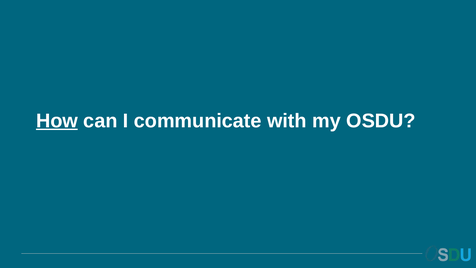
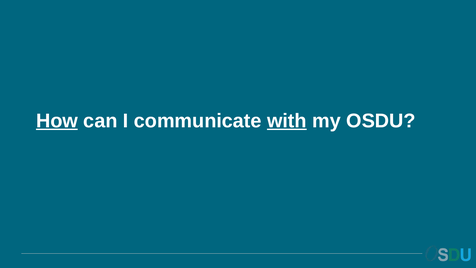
with underline: none -> present (287, 121)
